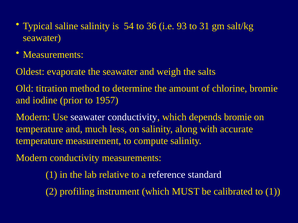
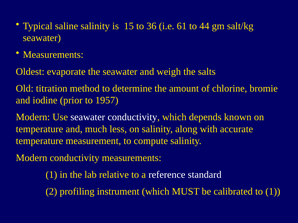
54: 54 -> 15 (129, 26)
93: 93 -> 61 (182, 26)
31: 31 -> 44 (204, 26)
depends bromie: bromie -> known (238, 117)
